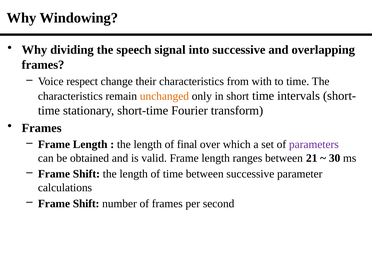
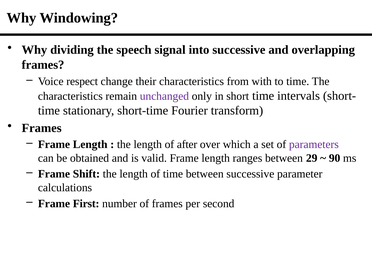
unchanged colour: orange -> purple (164, 96)
final: final -> after (187, 144)
21: 21 -> 29 (312, 158)
30: 30 -> 90 (335, 158)
Shift: Shift -> First (86, 204)
